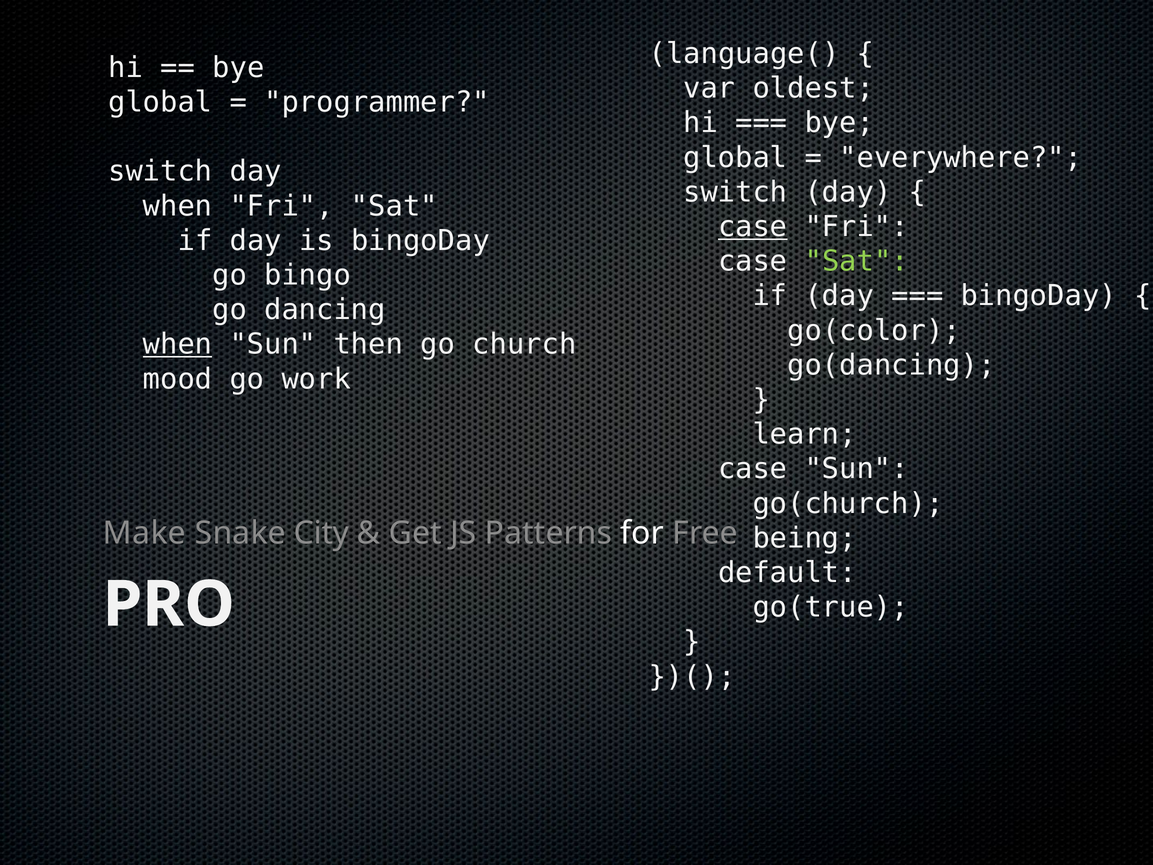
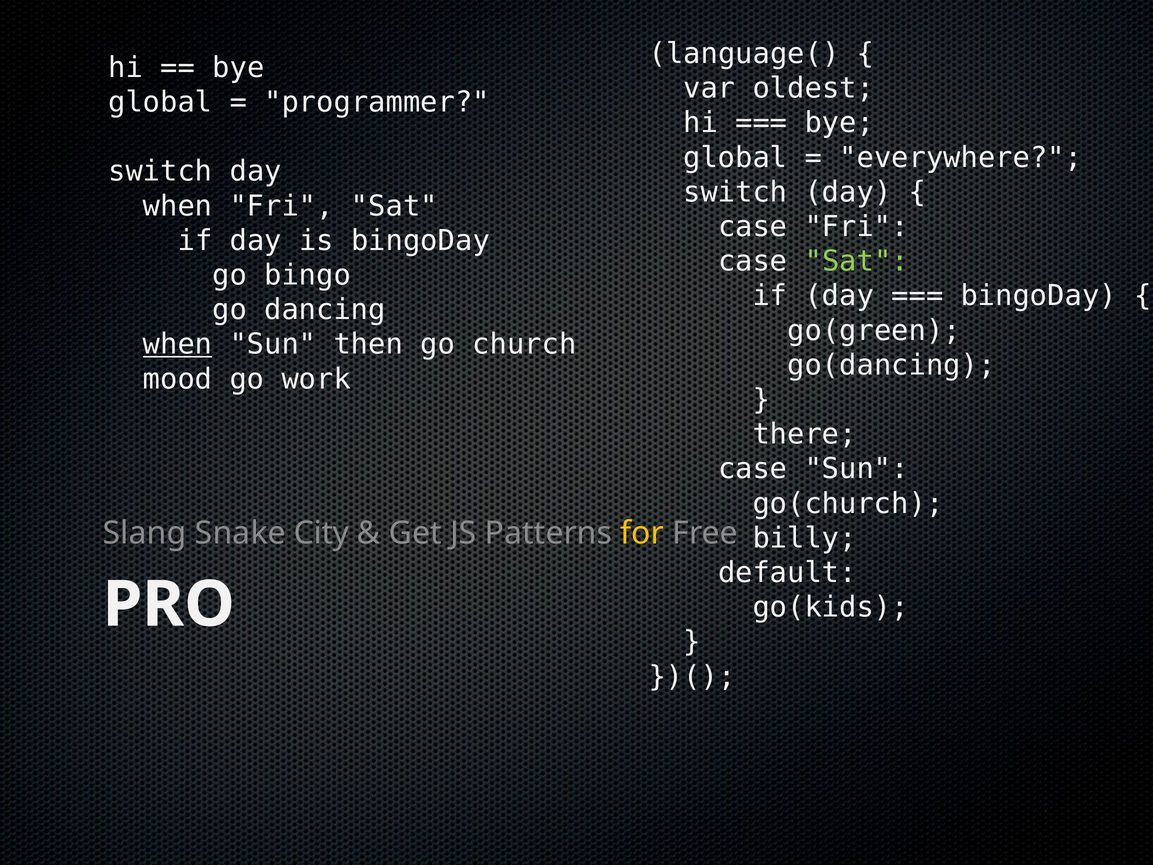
case underline: present -> none (753, 227)
go(color: go(color -> go(green (874, 330)
learn: learn -> there (805, 434)
Make: Make -> Slang (145, 533)
for colour: white -> yellow (642, 533)
being: being -> billy (805, 538)
go(true: go(true -> go(kids (831, 607)
